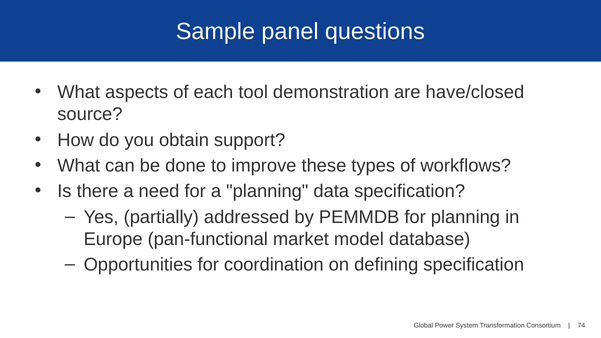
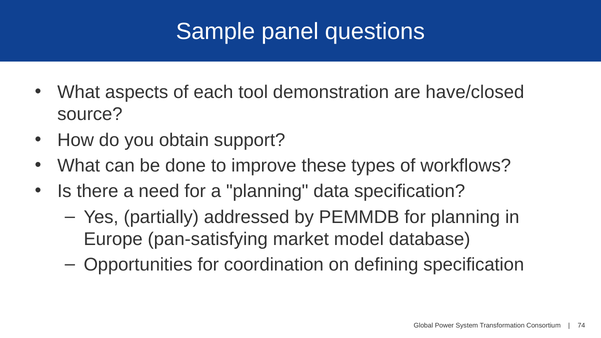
pan-functional: pan-functional -> pan-satisfying (208, 239)
